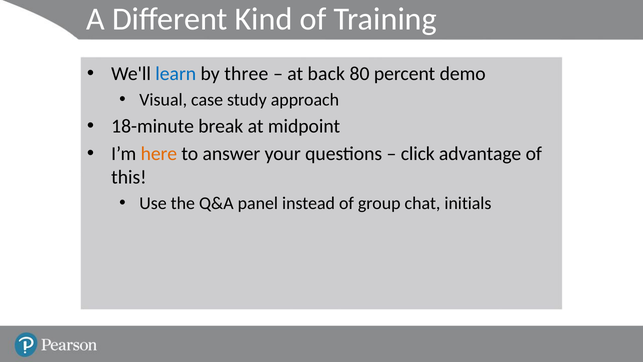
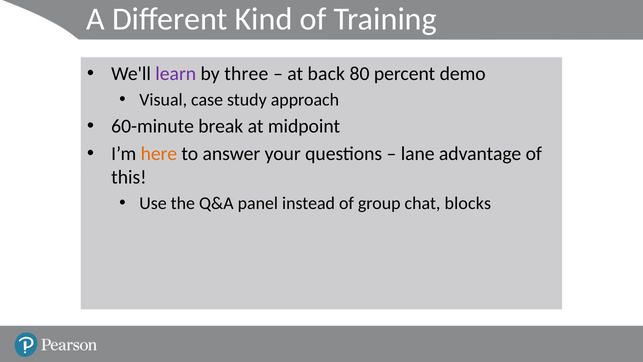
learn colour: blue -> purple (176, 74)
18-minute: 18-minute -> 60-minute (153, 126)
click: click -> lane (418, 154)
initials: initials -> blocks (468, 203)
